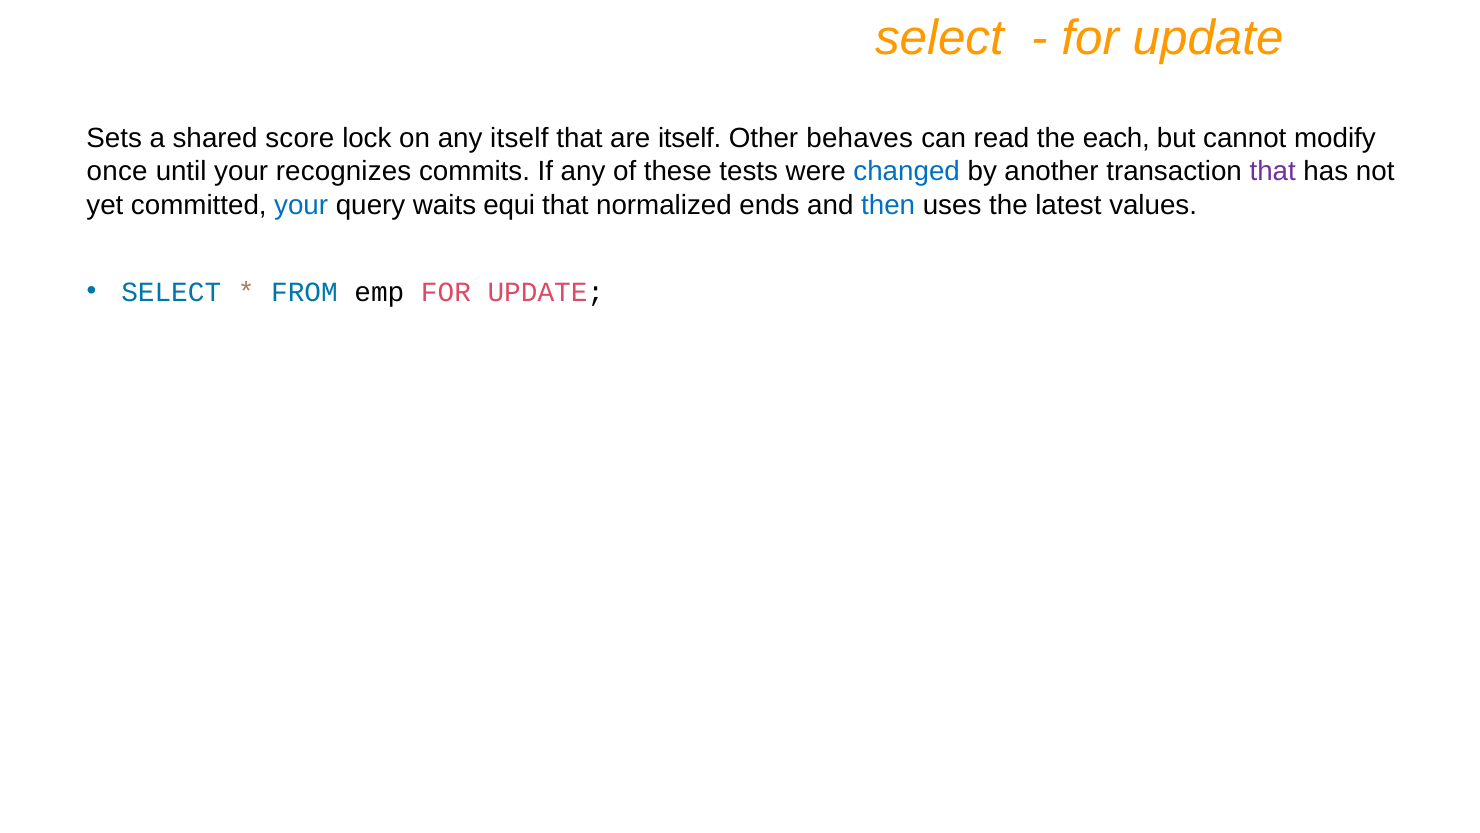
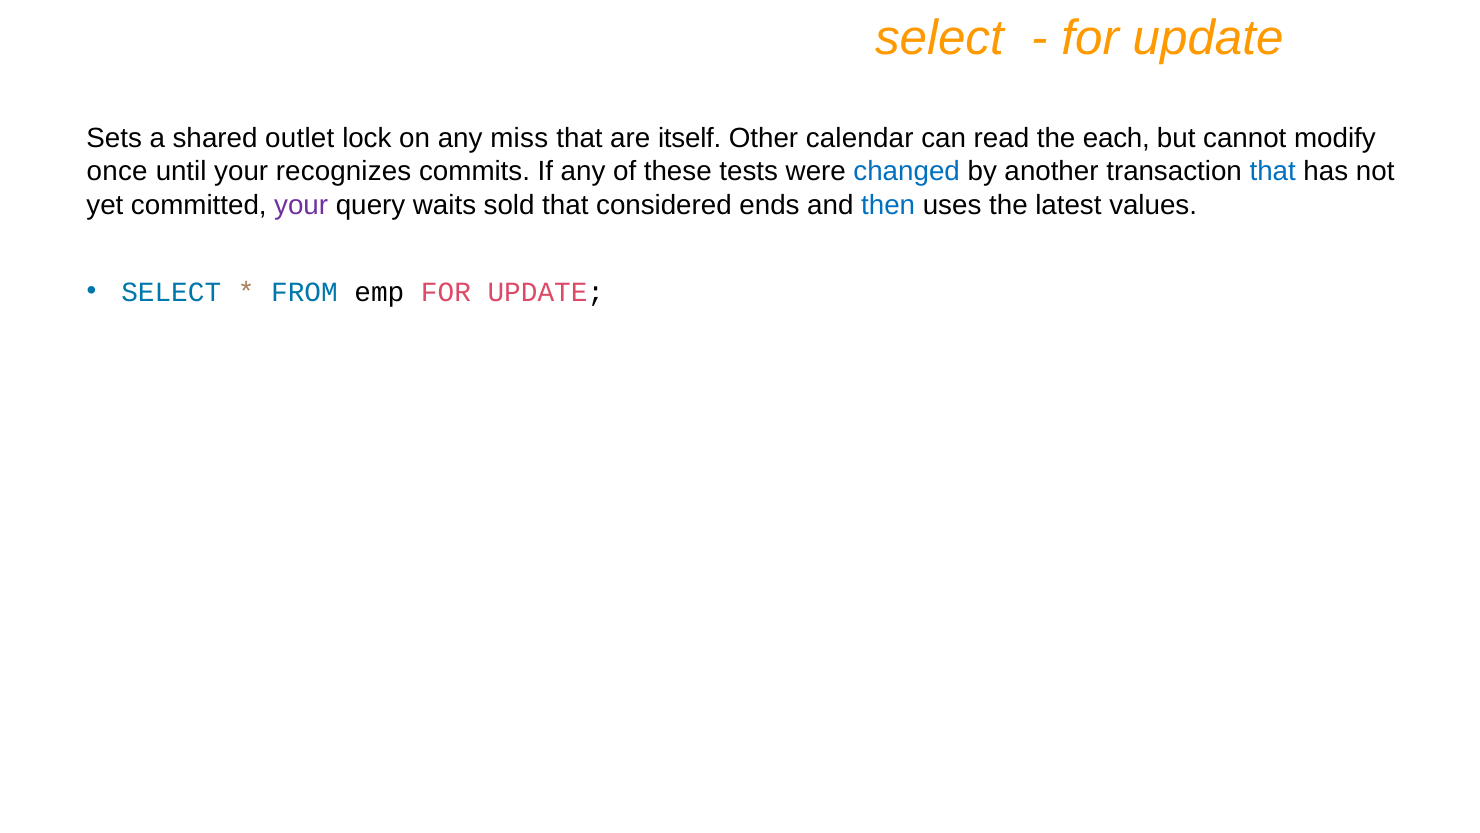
score: score -> outlet (300, 138)
any itself: itself -> miss (519, 138)
behaves: behaves -> calendar (860, 138)
that colour: purple -> blue (1273, 172)
your colour: blue -> purple (301, 205)
equi: equi -> sold (509, 205)
normalized: normalized -> considered (664, 205)
